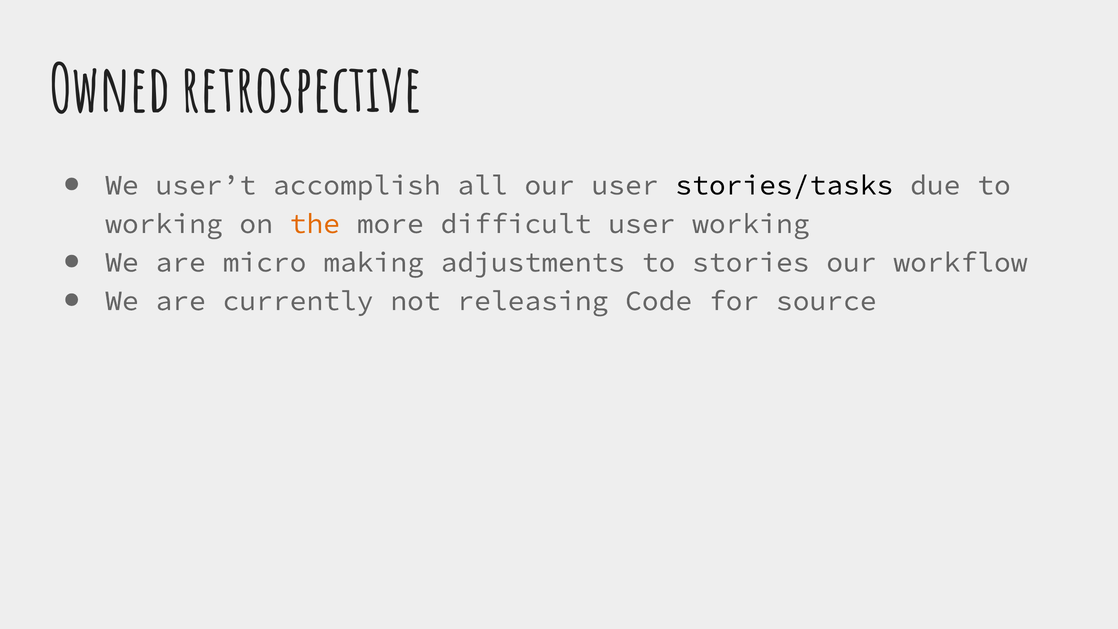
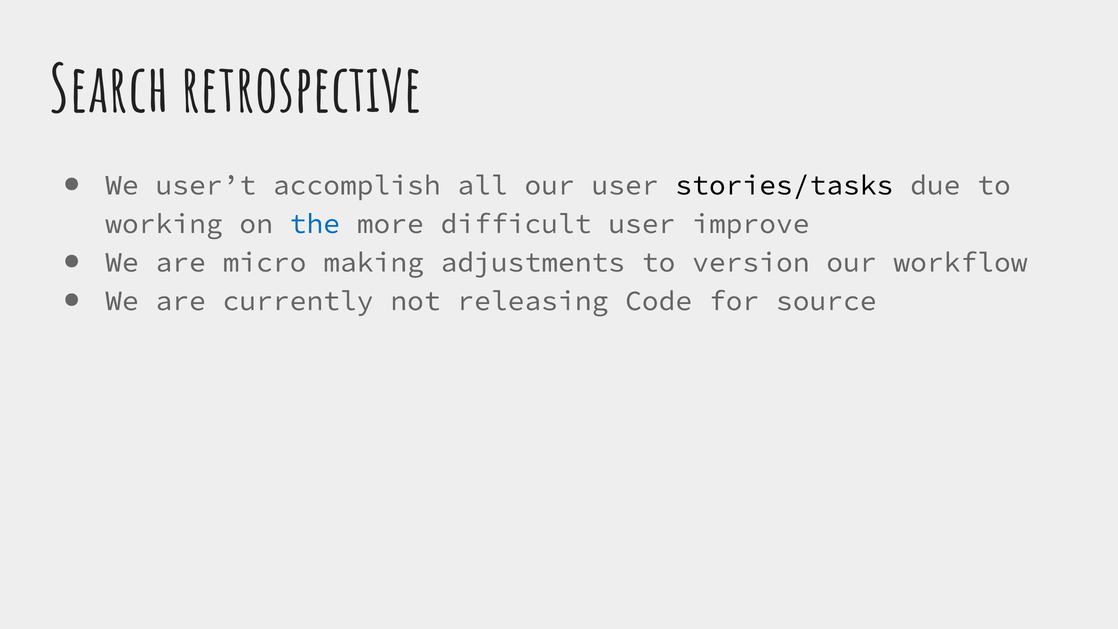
Owned: Owned -> Search (109, 91)
the colour: orange -> blue (315, 224)
user working: working -> improve (751, 224)
stories: stories -> version (751, 262)
